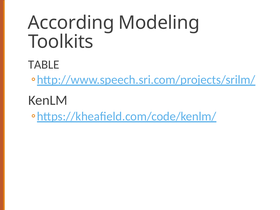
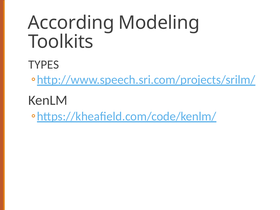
TABLE: TABLE -> TYPES (44, 65)
